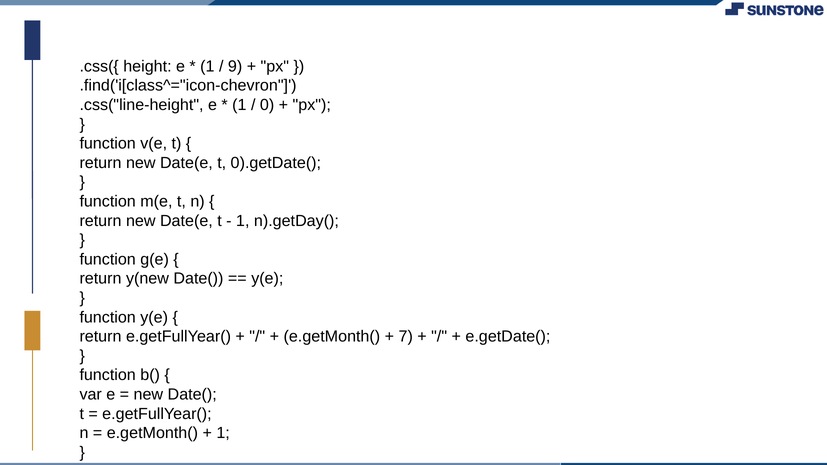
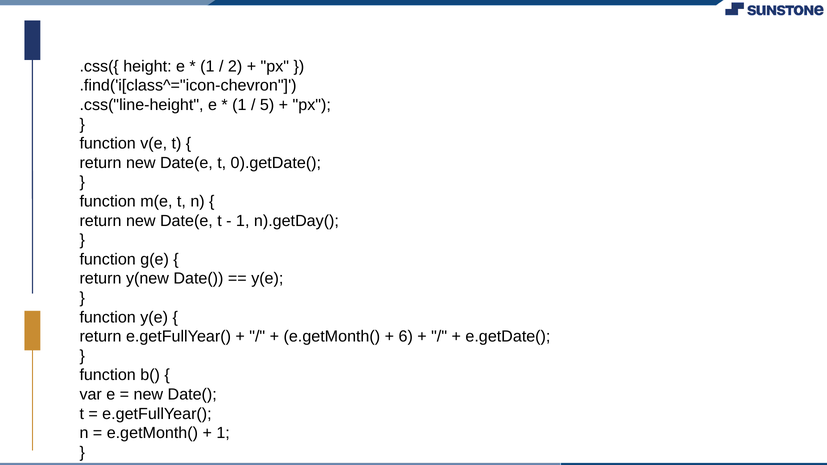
9: 9 -> 2 (235, 66)
0: 0 -> 5 (267, 105)
7: 7 -> 6 (406, 337)
